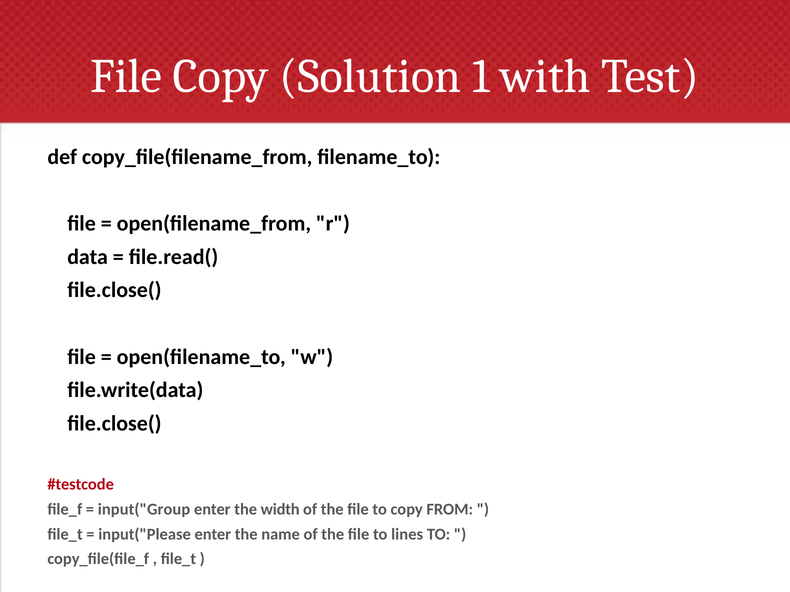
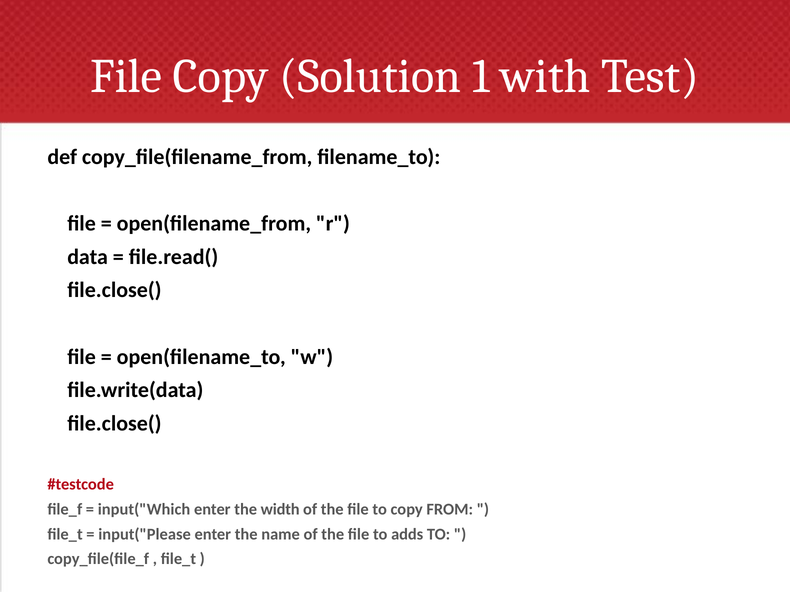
input("Group: input("Group -> input("Which (144, 510)
lines: lines -> adds (407, 535)
